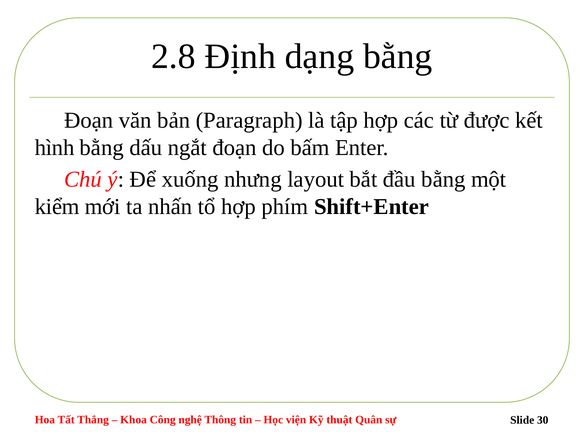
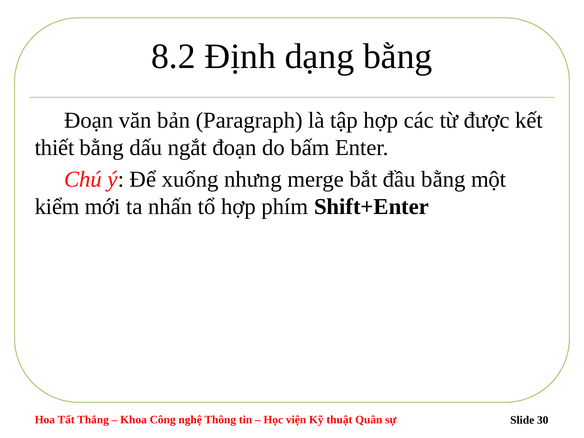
2.8: 2.8 -> 8.2 (173, 57)
hình: hình -> thiết (55, 148)
layout: layout -> merge (316, 179)
